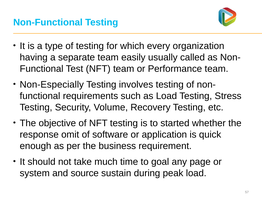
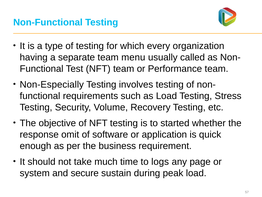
easily: easily -> menu (133, 57)
goal: goal -> logs (160, 161)
source: source -> secure (85, 173)
